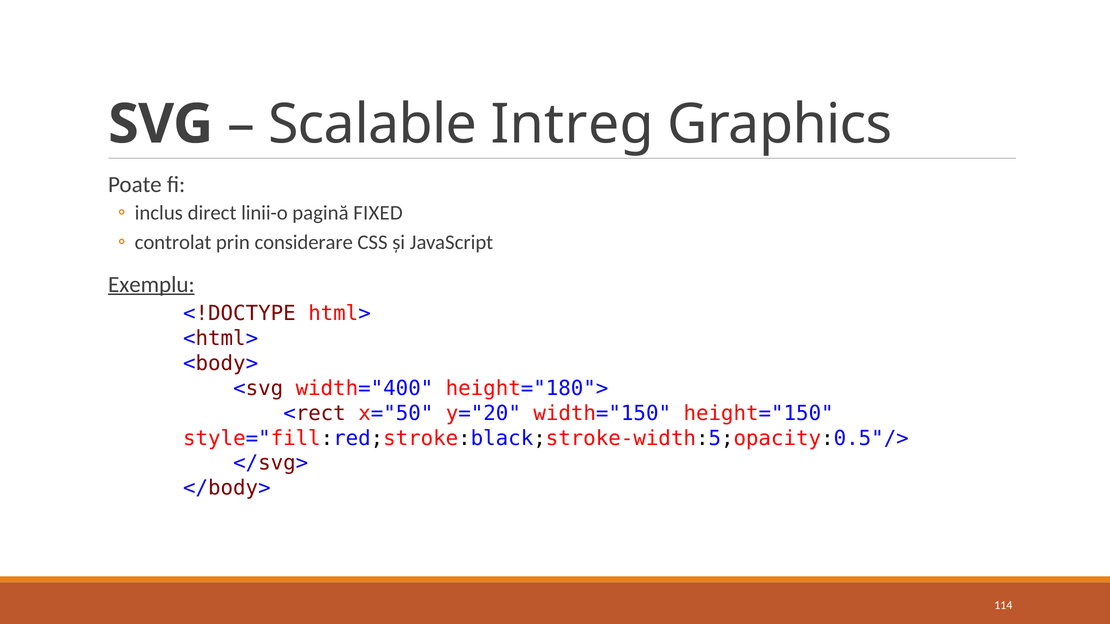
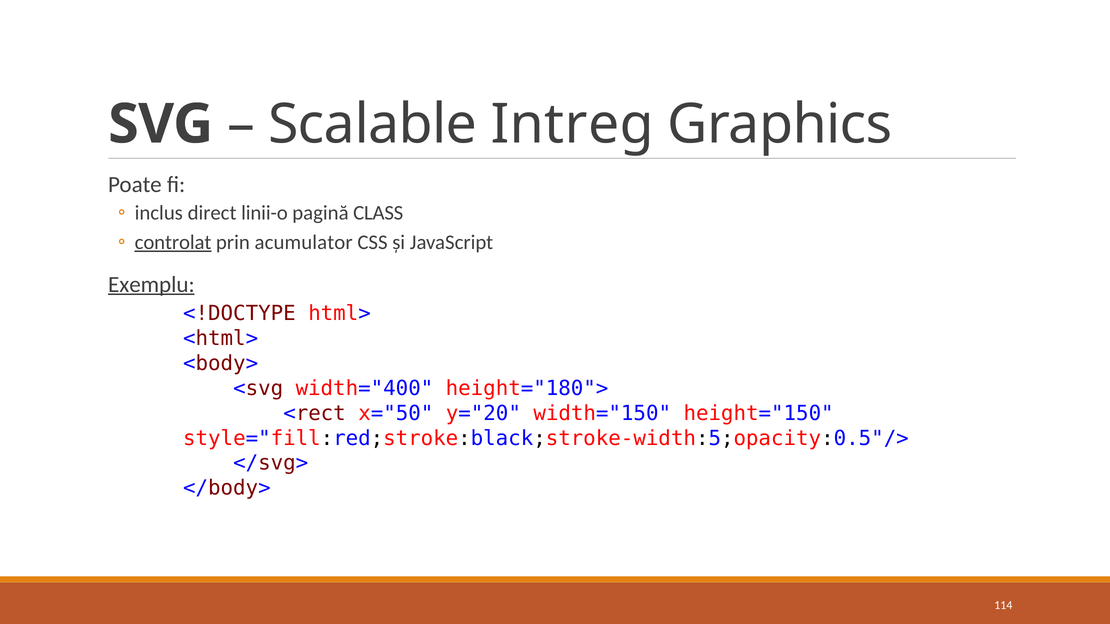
FIXED: FIXED -> CLASS (378, 213)
controlat underline: none -> present (173, 242)
considerare: considerare -> acumulator (304, 242)
